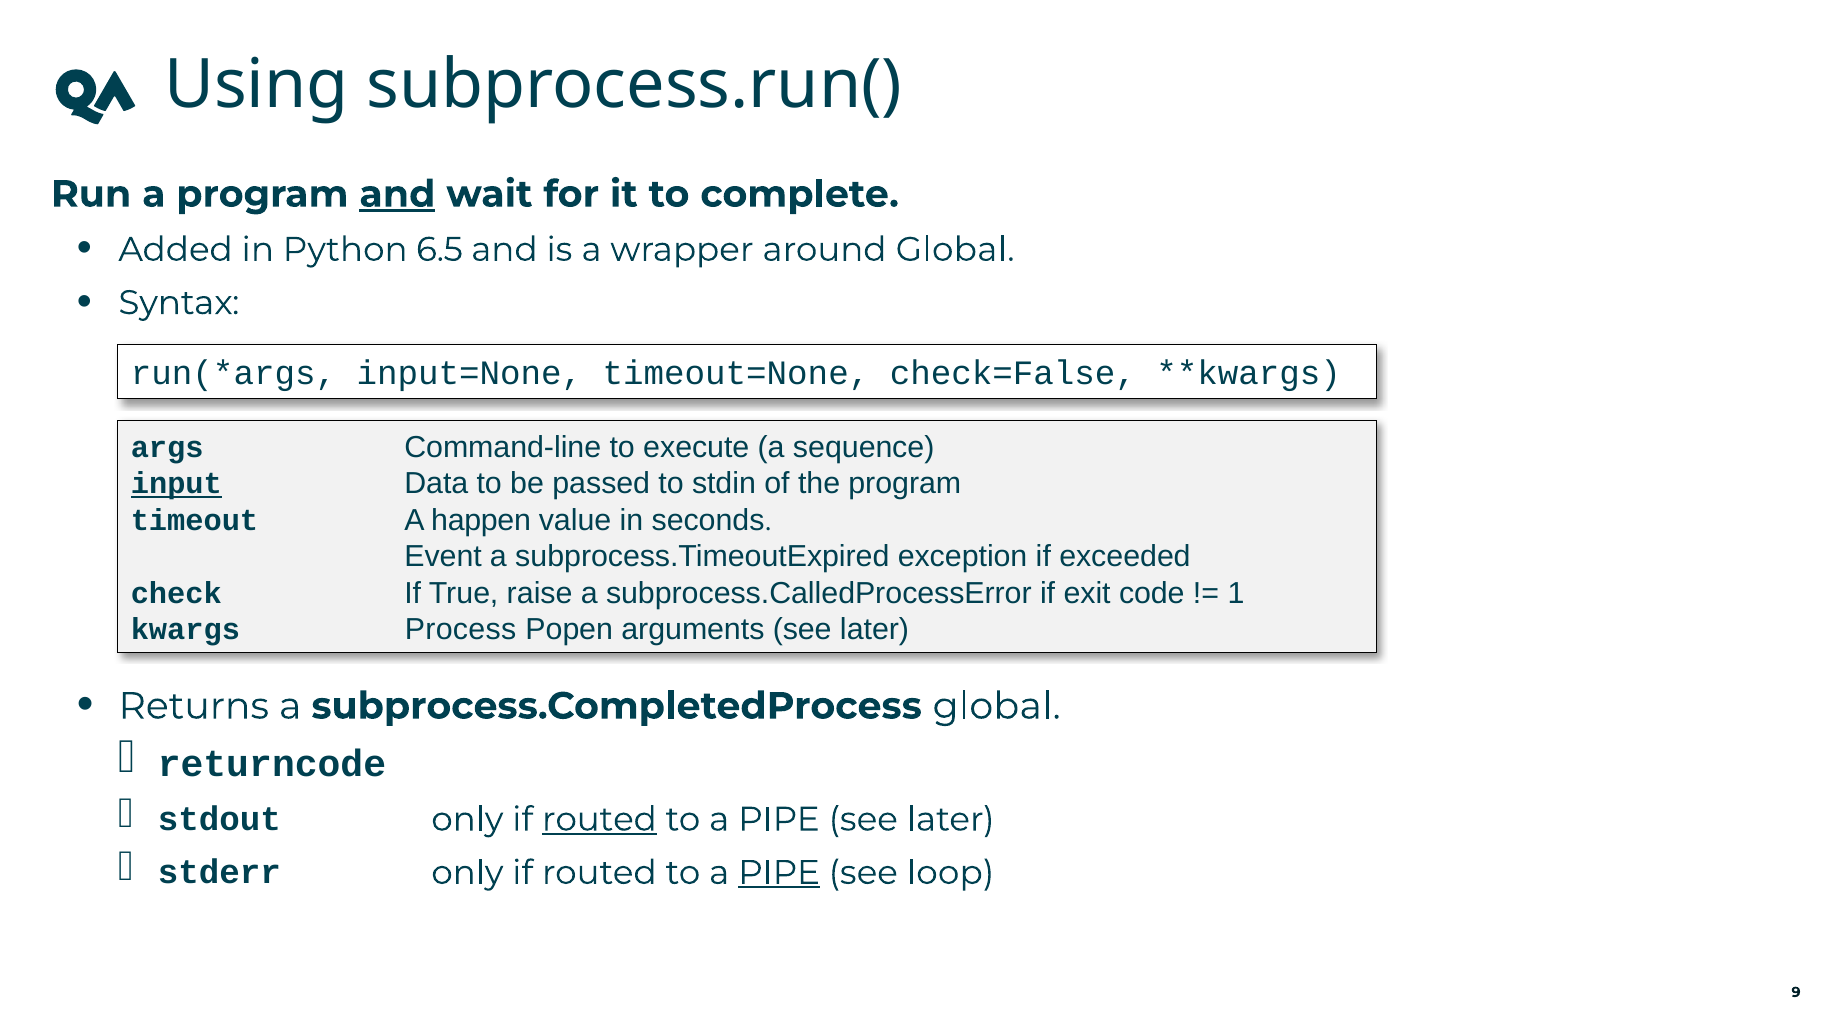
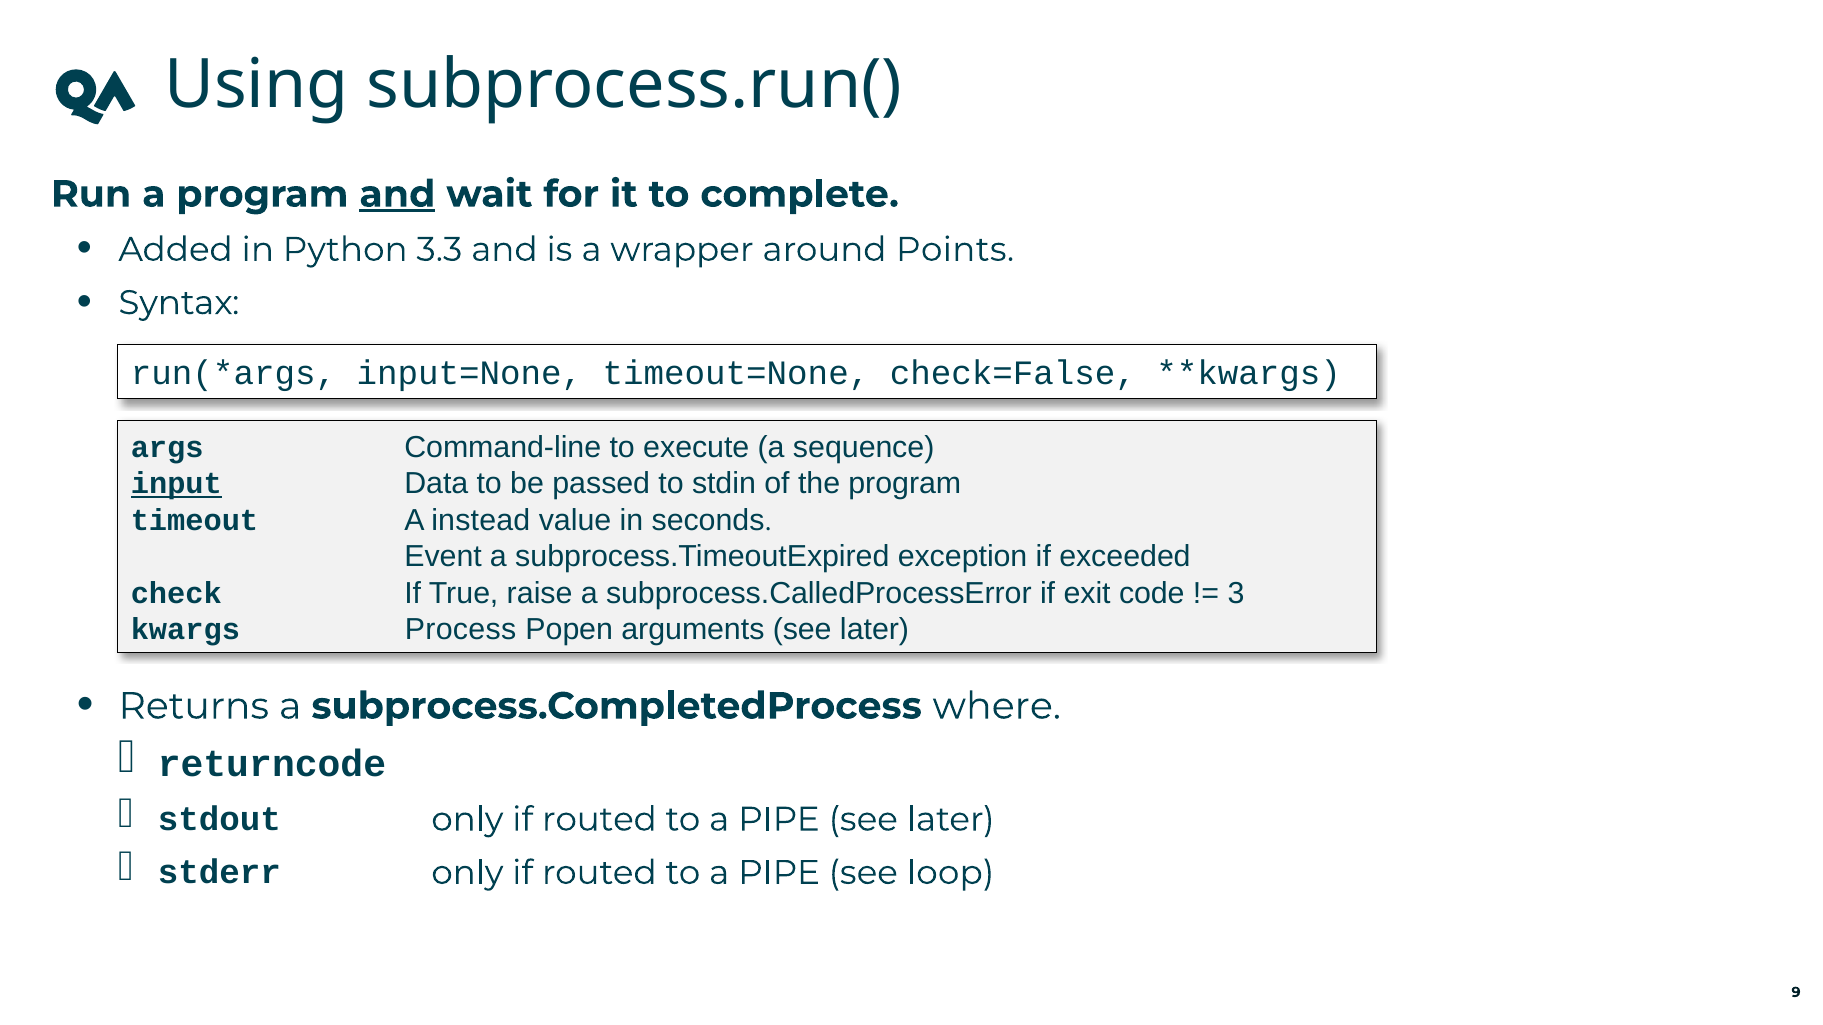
6.5: 6.5 -> 3.3 (439, 250)
around Global: Global -> Points (955, 250)
happen: happen -> instead (481, 520)
1: 1 -> 3 (1236, 593)
subprocess.CompletedProcess global: global -> where (997, 706)
routed underline: present -> none (599, 820)
PIPE underline: present -> none (779, 873)
